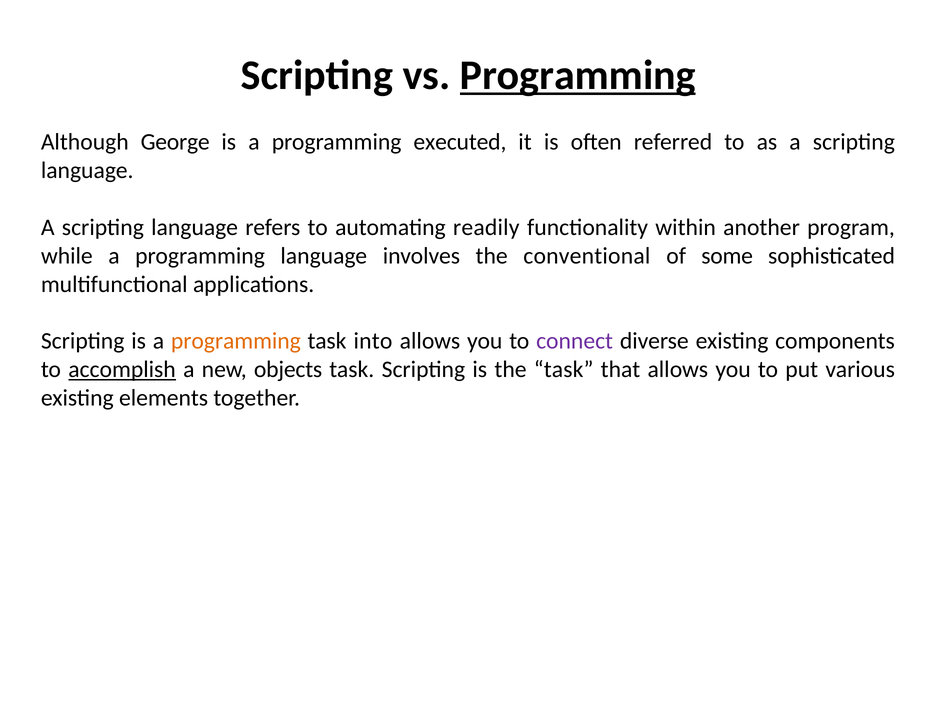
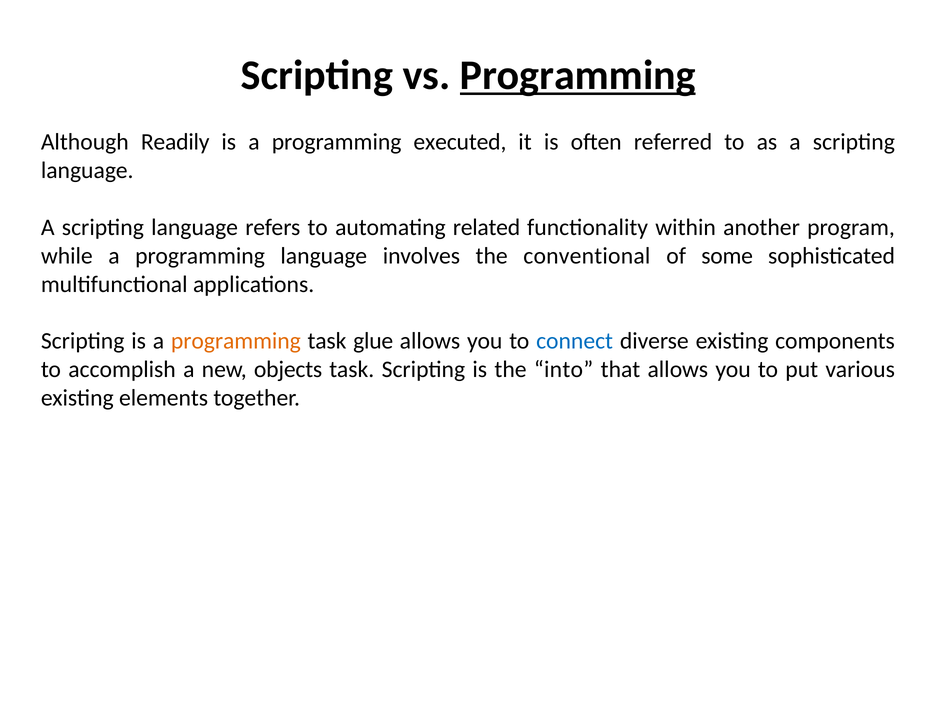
George: George -> Readily (175, 142)
readily: readily -> related (486, 227)
into: into -> glue (373, 341)
connect colour: purple -> blue (575, 341)
accomplish underline: present -> none (122, 369)
the task: task -> into (564, 369)
